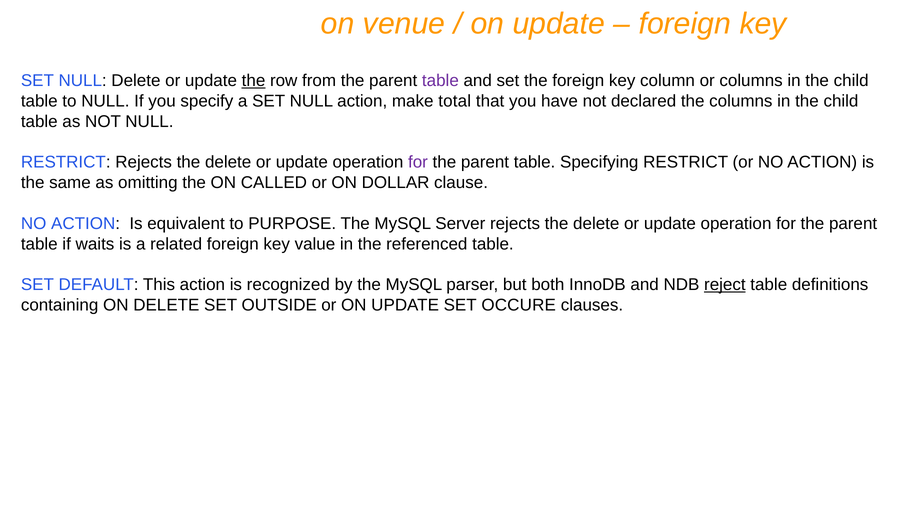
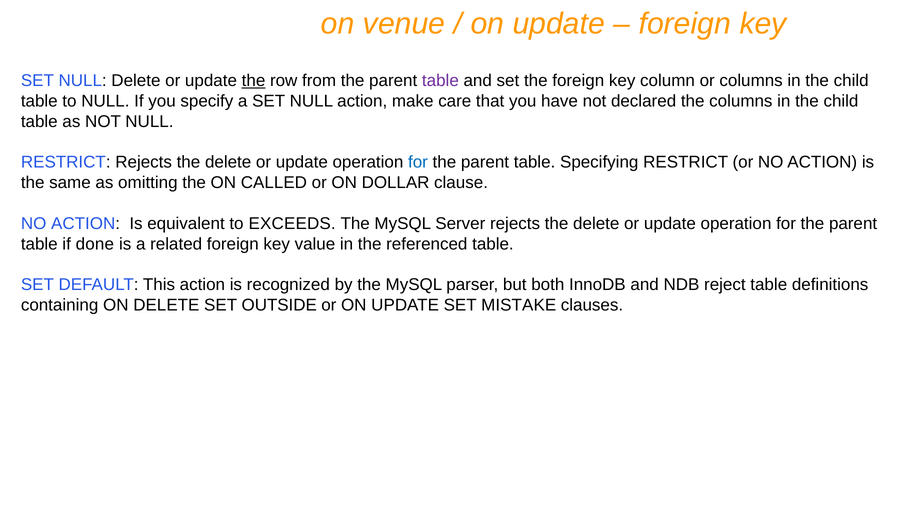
total: total -> care (455, 101)
for colour: purple -> blue (418, 162)
PURPOSE: PURPOSE -> EXCEEDS (292, 224)
waits: waits -> done (95, 244)
reject underline: present -> none (725, 285)
OCCURE: OCCURE -> MISTAKE (519, 305)
